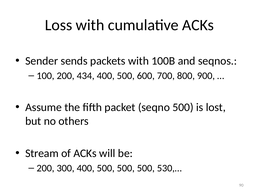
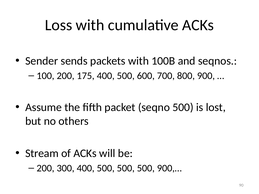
434: 434 -> 175 (86, 76)
530,…: 530,… -> 900,… (169, 168)
